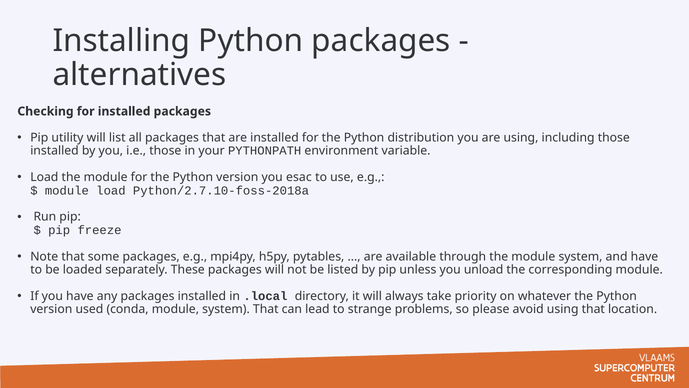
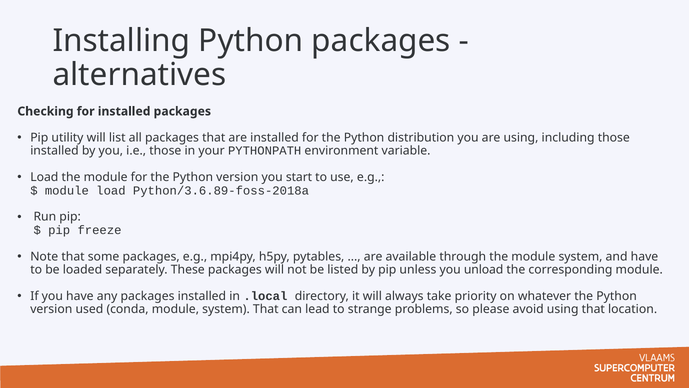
esac: esac -> start (299, 177)
Python/2.7.10-foss-2018a: Python/2.7.10-foss-2018a -> Python/3.6.89-foss-2018a (221, 190)
